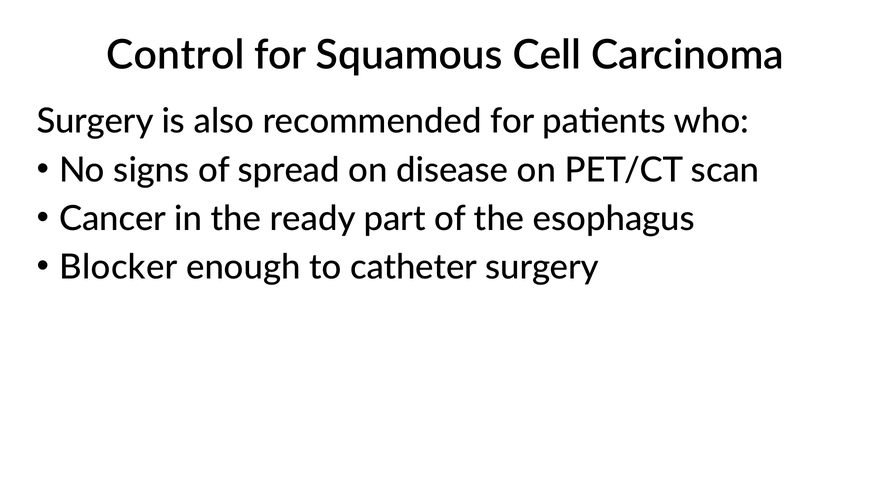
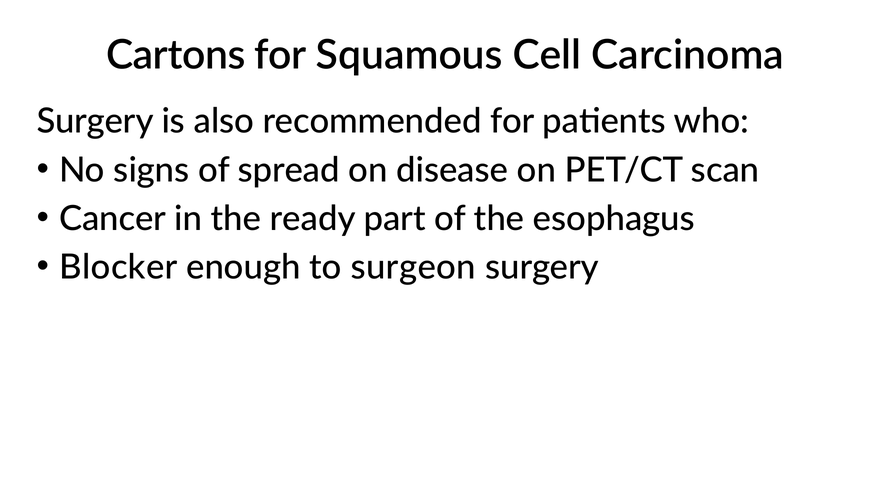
Control: Control -> Cartons (176, 55)
catheter: catheter -> surgeon (413, 268)
